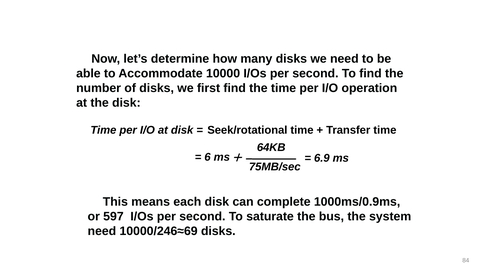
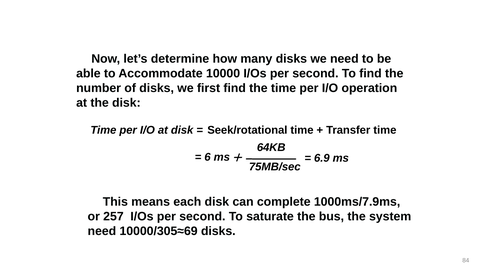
1000ms/0.9ms: 1000ms/0.9ms -> 1000ms/7.9ms (357, 202)
597: 597 -> 257 (113, 217)
10000/246≈69: 10000/246≈69 -> 10000/305≈69 (159, 231)
